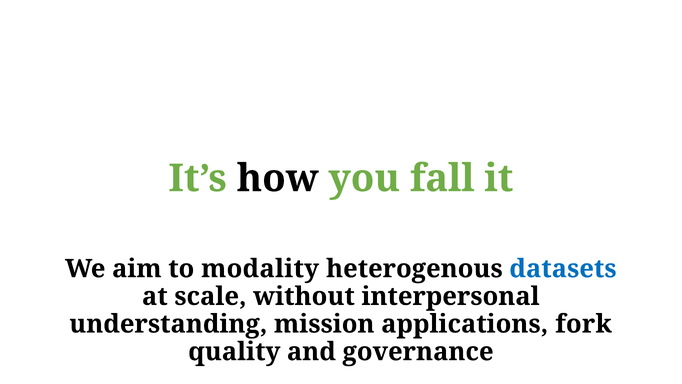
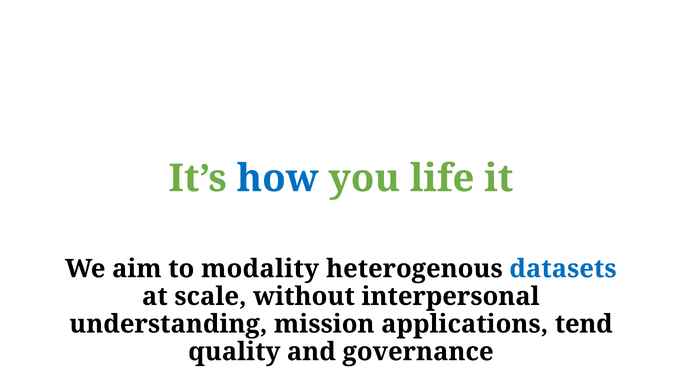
how colour: black -> blue (278, 178)
fall: fall -> life (442, 178)
fork: fork -> tend (584, 324)
